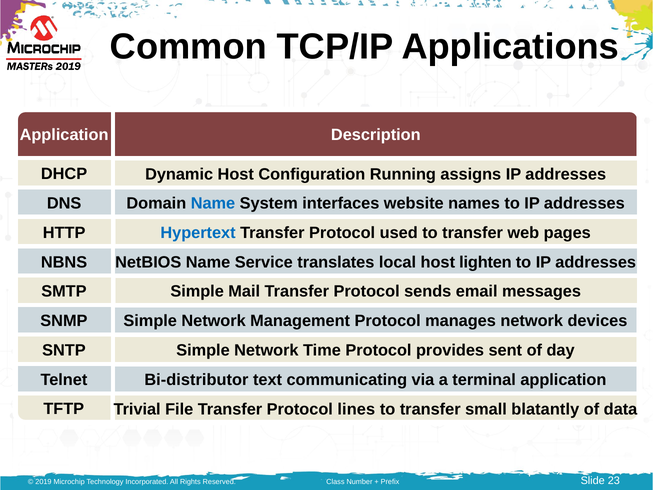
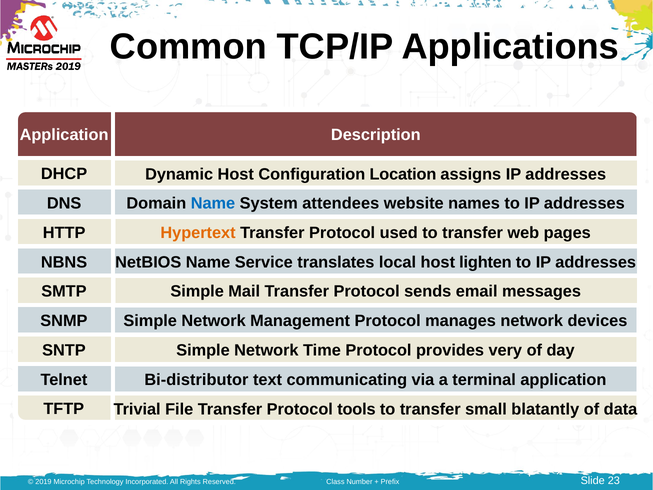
Running: Running -> Location (403, 174)
interfaces: interfaces -> attendees (341, 203)
Hypertext colour: blue -> orange (198, 233)
sent: sent -> very (505, 350)
lines: lines -> tools (356, 409)
